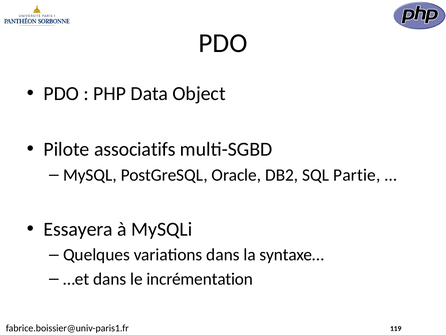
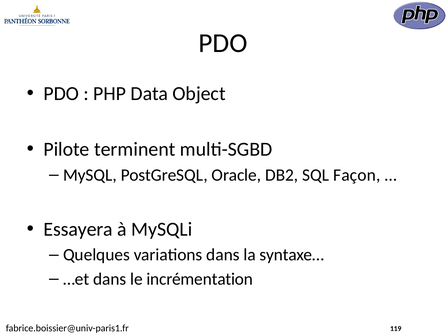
associatifs: associatifs -> terminent (135, 149)
Partie: Partie -> Façon (357, 175)
